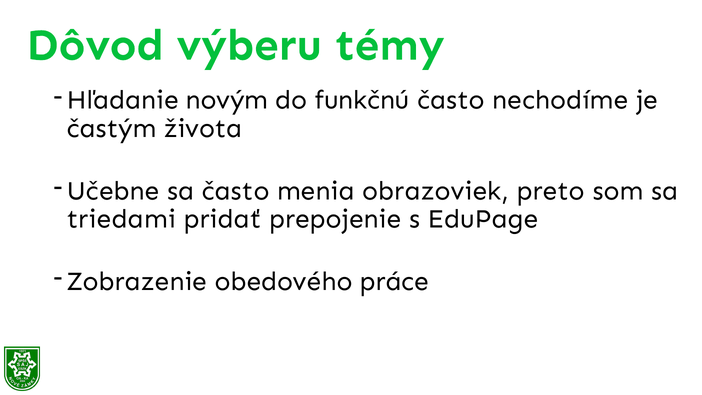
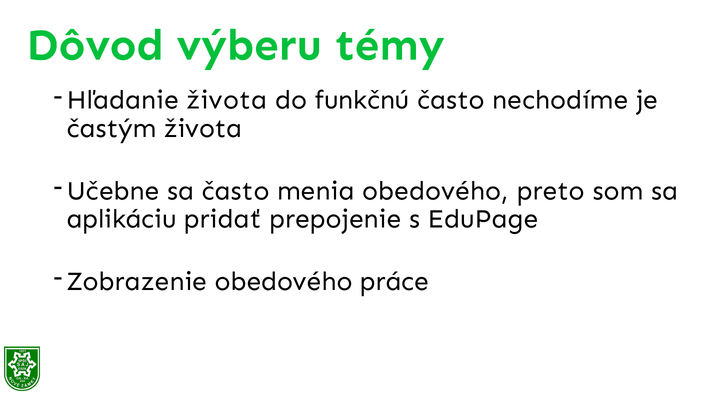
Hľadanie novým: novým -> života (227, 100)
menia obrazoviek: obrazoviek -> obedového (435, 191)
triedami: triedami -> aplikáciu (122, 219)
